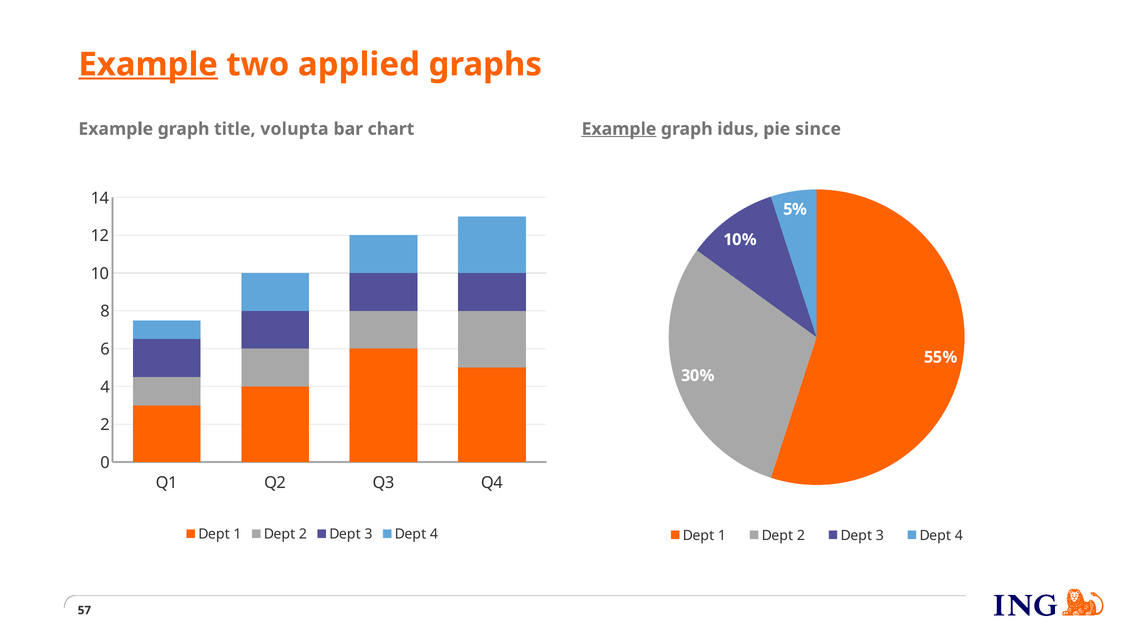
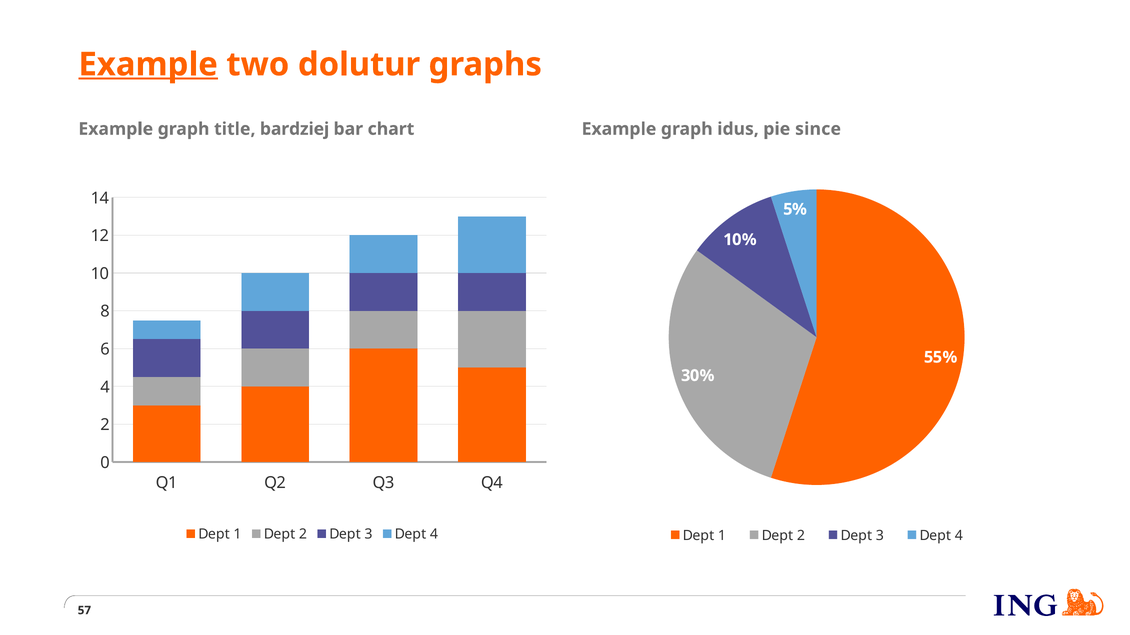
applied: applied -> dolutur (359, 65)
volupta: volupta -> bardziej (295, 129)
Example underline: present -> none (619, 129)
